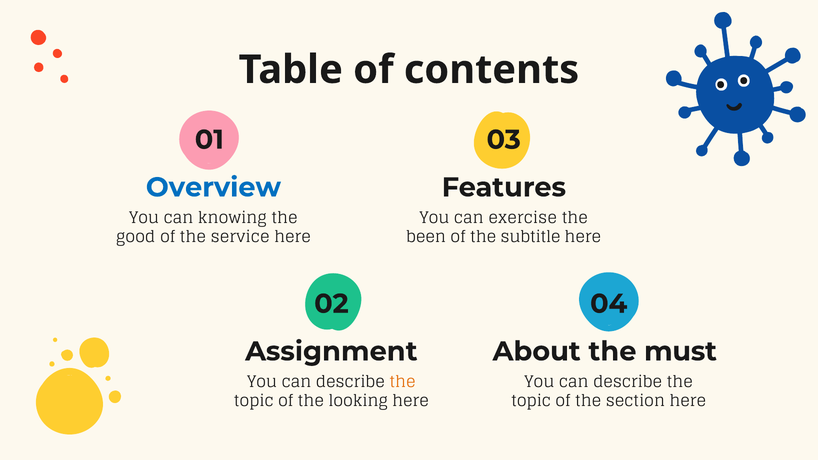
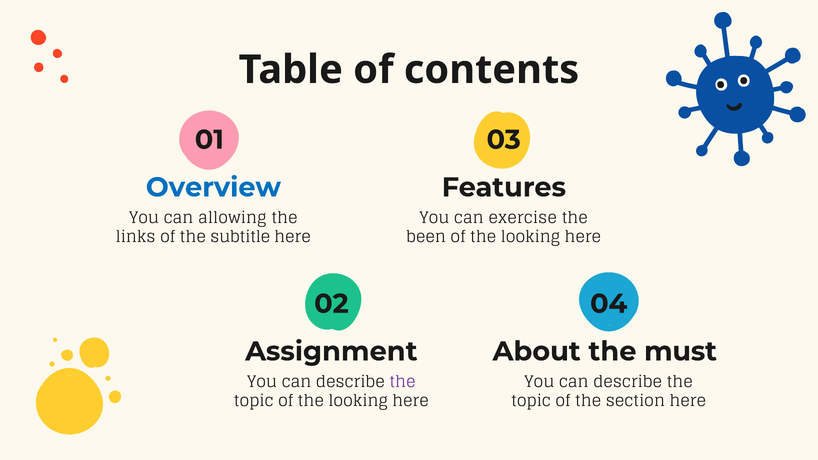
knowing: knowing -> allowing (232, 218)
good: good -> links (136, 237)
service: service -> subtitle (240, 237)
subtitle: subtitle -> looking (530, 237)
the colour: orange -> purple (402, 382)
